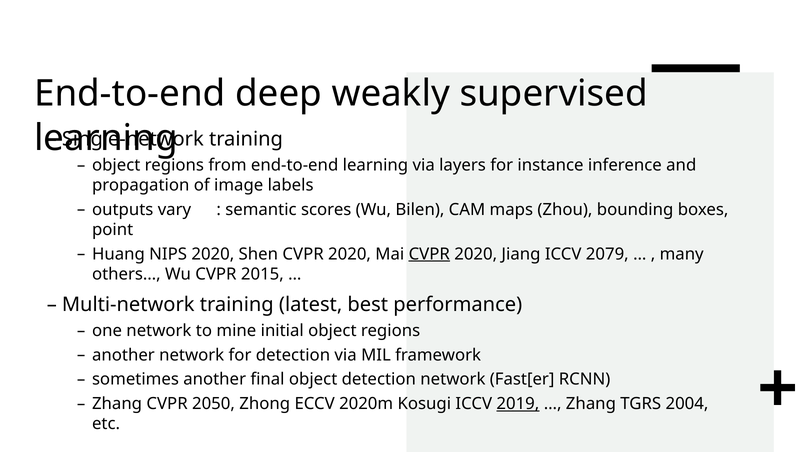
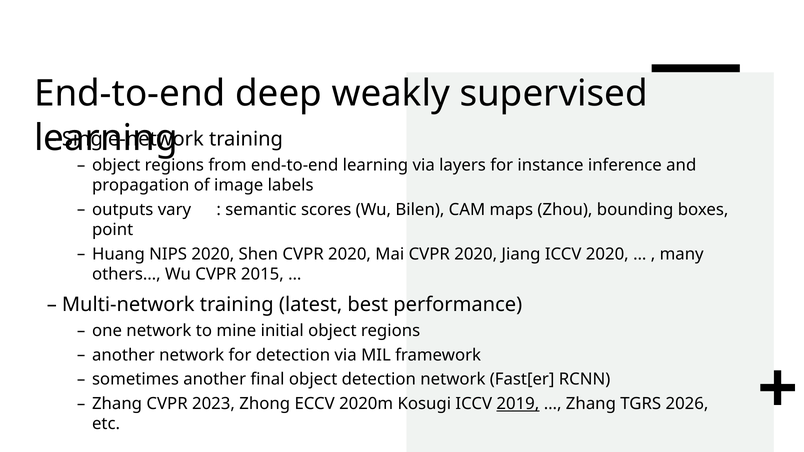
CVPR underline: present -> none (429, 254)
ICCV 2079: 2079 -> 2020 (607, 254)
2050: 2050 -> 2023 (213, 404)
2004: 2004 -> 2026 (687, 404)
